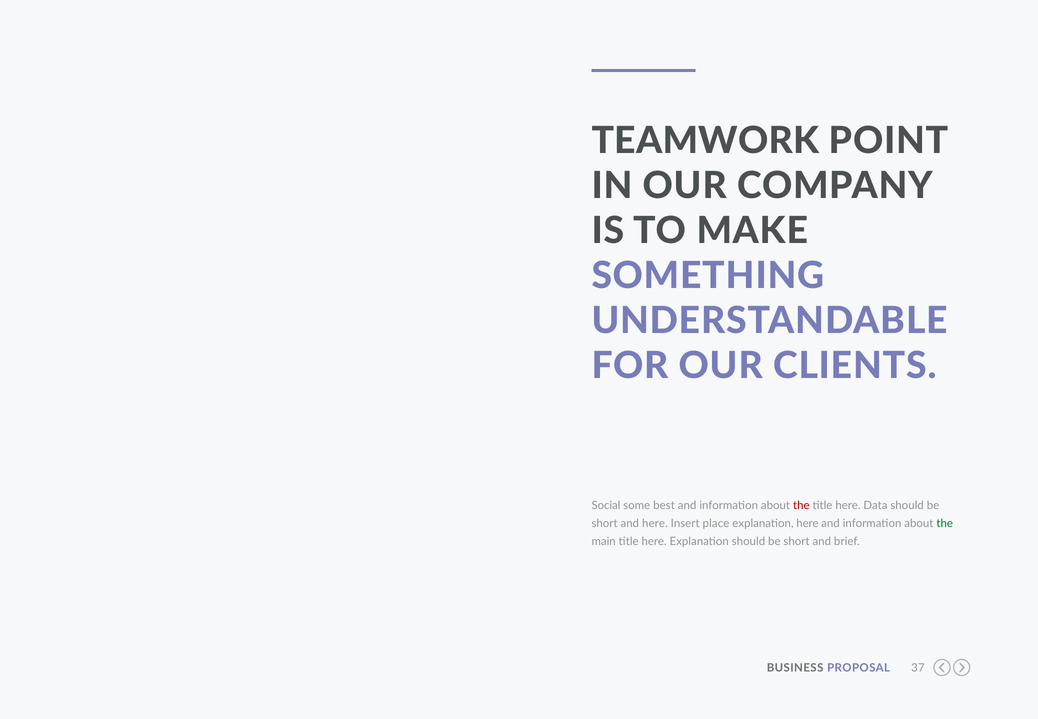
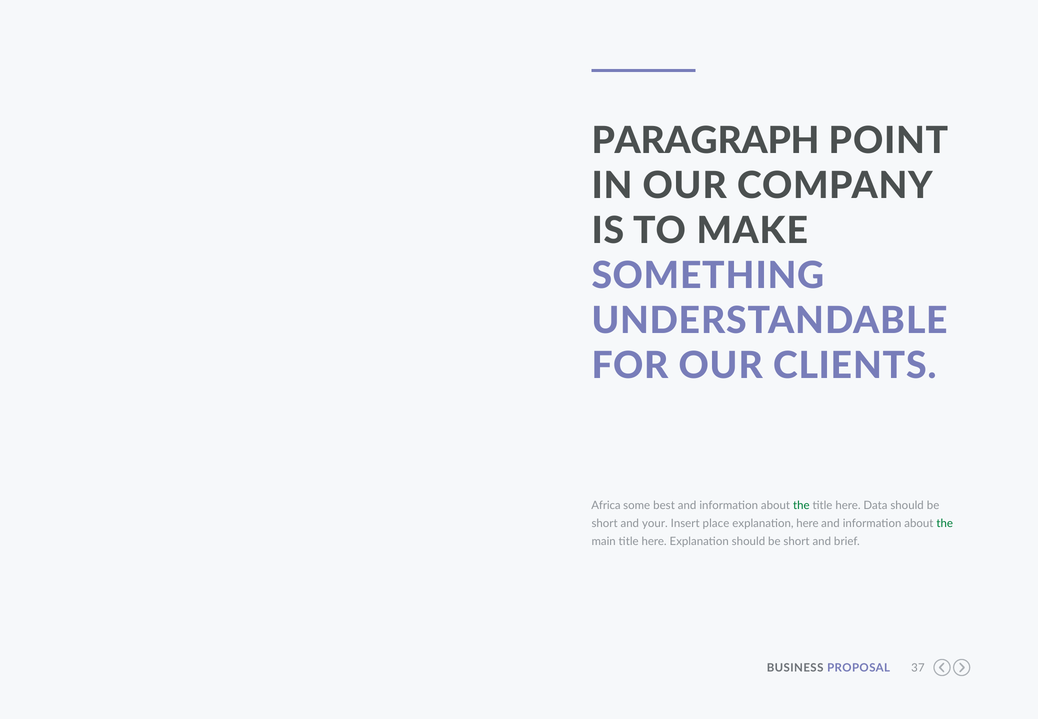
TEAMWORK: TEAMWORK -> PARAGRAPH (706, 141)
Social: Social -> Africa (606, 505)
the colour: red -> green (801, 505)
and here: here -> your (655, 523)
